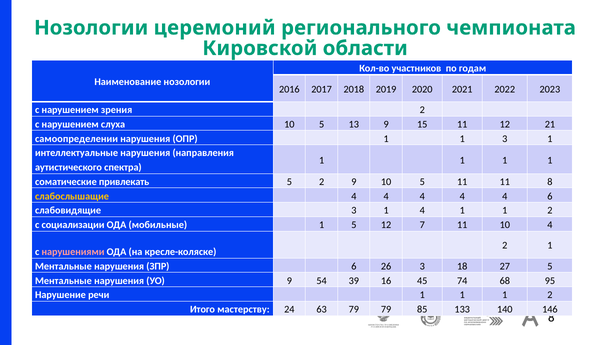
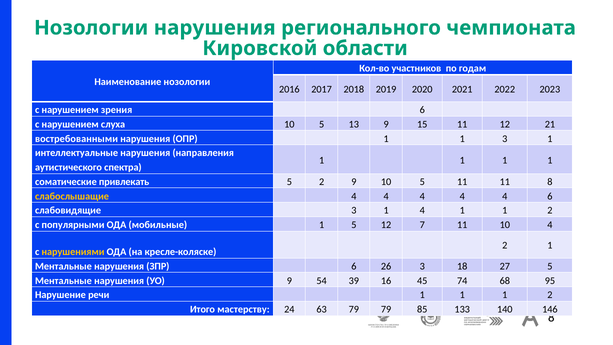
Нозологии церемоний: церемоний -> нарушения (215, 28)
зрения 2: 2 -> 6 (422, 110)
самоопределении: самоопределении -> востребованными (77, 139)
социализации: социализации -> популярными (73, 225)
нарушениями colour: pink -> yellow (73, 252)
